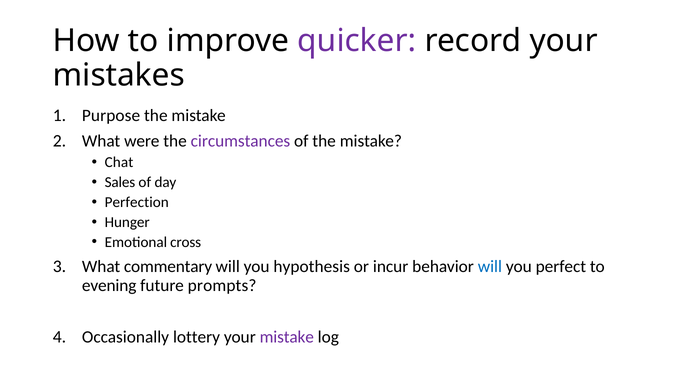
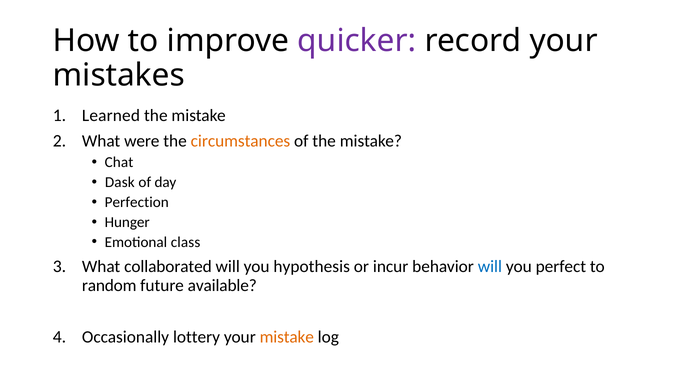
Purpose: Purpose -> Learned (111, 115)
circumstances colour: purple -> orange (240, 141)
Sales: Sales -> Dask (120, 182)
cross: cross -> class (186, 242)
commentary: commentary -> collaborated (168, 267)
evening: evening -> random (109, 286)
prompts: prompts -> available (222, 286)
mistake colour: purple -> orange (287, 337)
